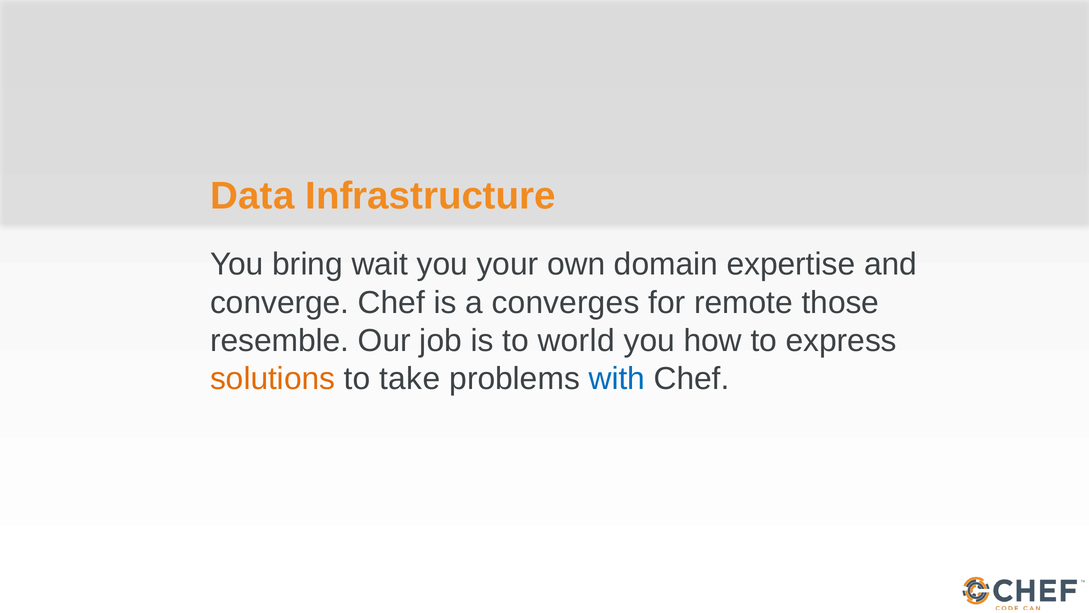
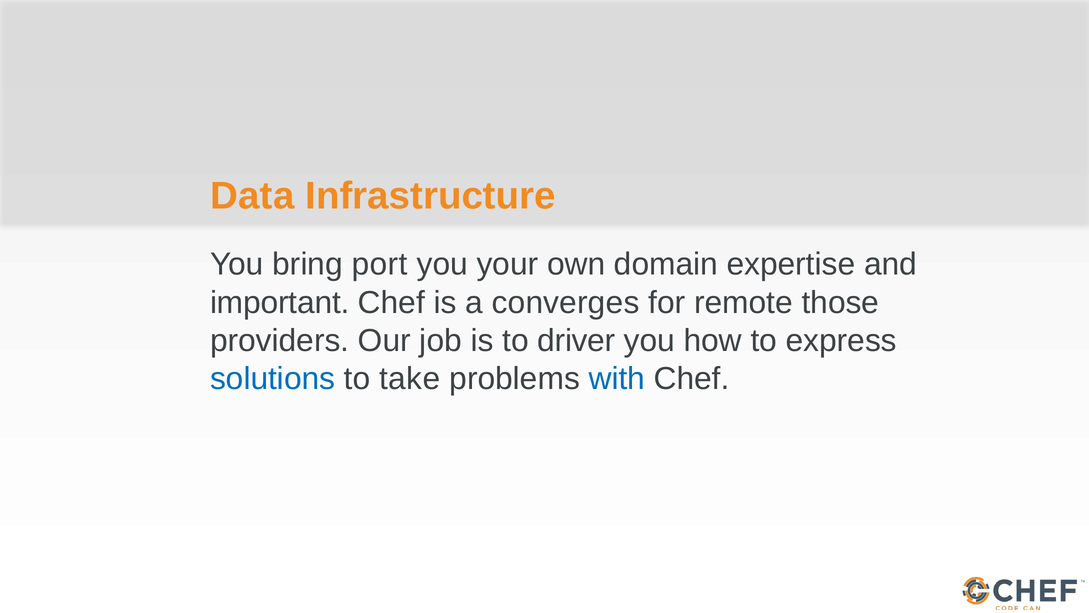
wait: wait -> port (380, 264)
converge: converge -> important (280, 302)
resemble: resemble -> providers (280, 341)
world: world -> driver (576, 341)
solutions colour: orange -> blue (273, 379)
